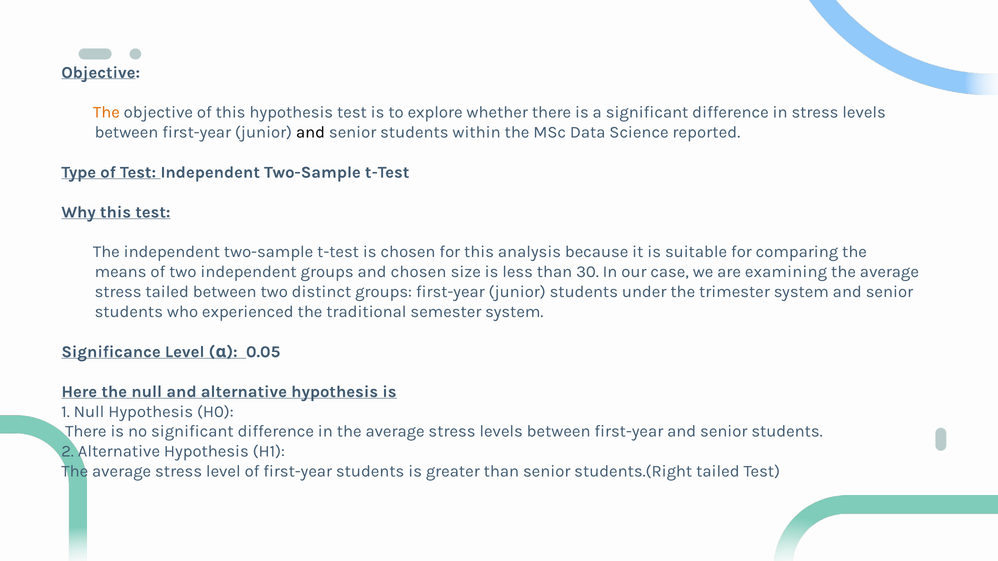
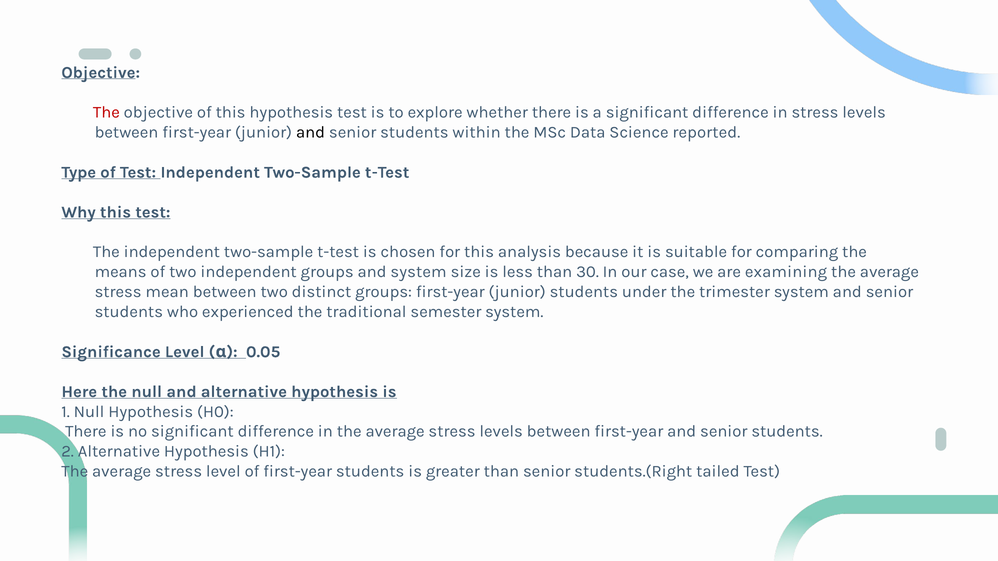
The colour: orange -> red (106, 112)
and chosen: chosen -> system (419, 272)
stress tailed: tailed -> mean (167, 292)
